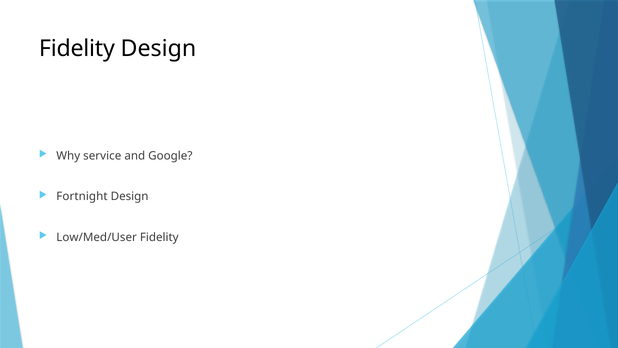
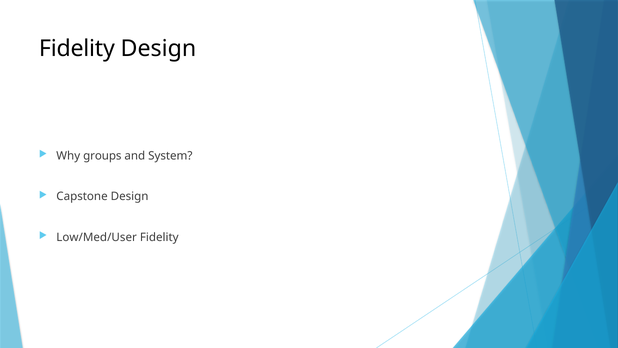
service: service -> groups (102, 156)
Google: Google -> System (170, 156)
Fortnight: Fortnight -> Capstone (82, 196)
